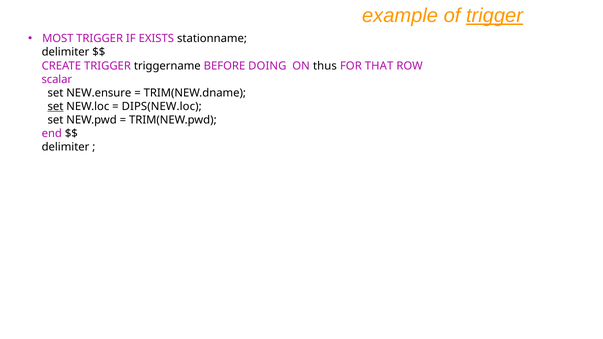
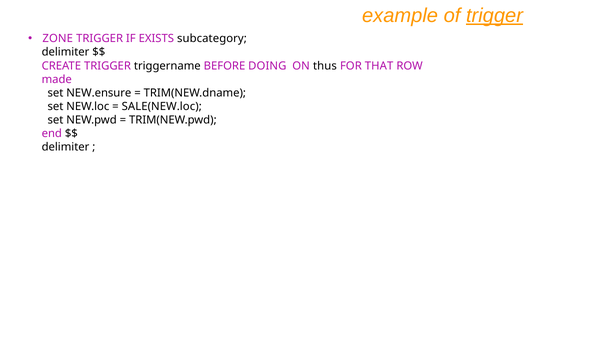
MOST: MOST -> ZONE (58, 39)
stationname: stationname -> subcategory (212, 39)
scalar: scalar -> made (57, 79)
set underline: present -> none (55, 107)
DIPS(NEW.loc: DIPS(NEW.loc -> SALE(NEW.loc (162, 107)
